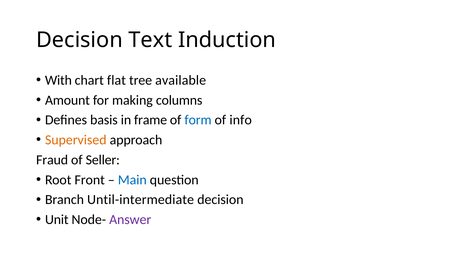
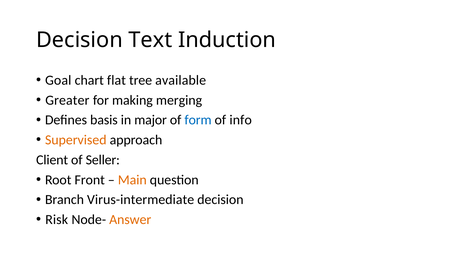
With: With -> Goal (58, 80)
Amount: Amount -> Greater (67, 100)
columns: columns -> merging (179, 100)
frame: frame -> major (151, 120)
Fraud: Fraud -> Client (52, 160)
Main colour: blue -> orange (132, 180)
Until-intermediate: Until-intermediate -> Virus-intermediate (141, 199)
Unit: Unit -> Risk (57, 219)
Answer colour: purple -> orange (130, 219)
